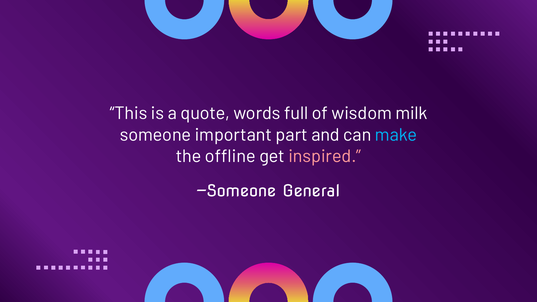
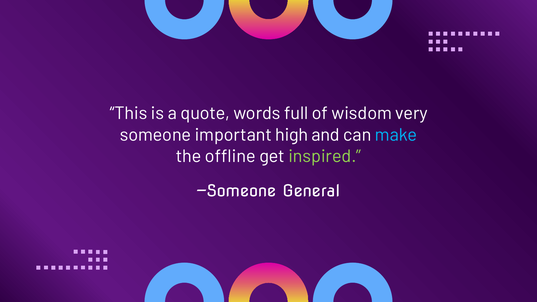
milk: milk -> very (411, 113)
part: part -> high (292, 135)
inspired colour: pink -> light green (325, 156)
